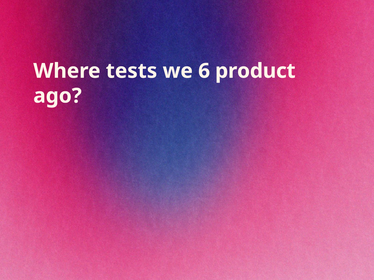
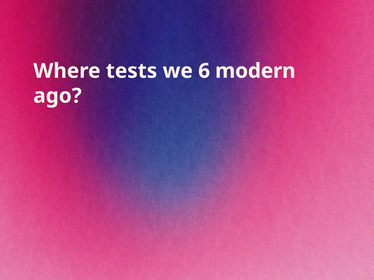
product: product -> modern (255, 71)
